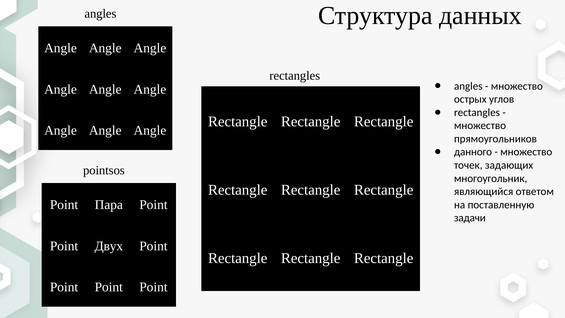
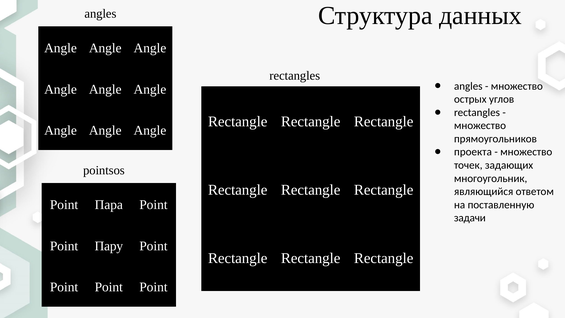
данного: данного -> проекта (473, 152)
Двух: Двух -> Пару (109, 246)
